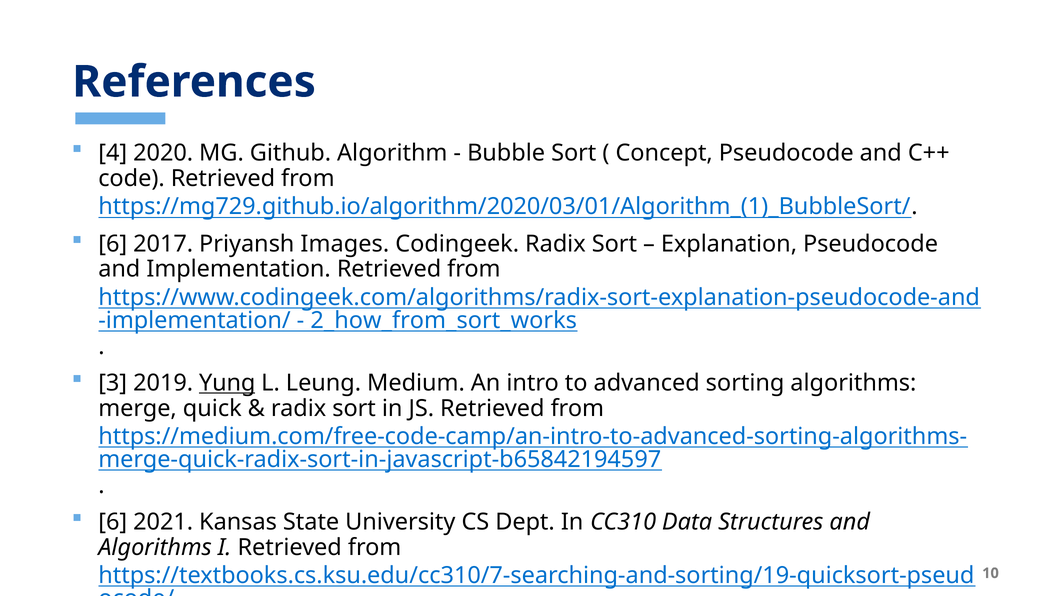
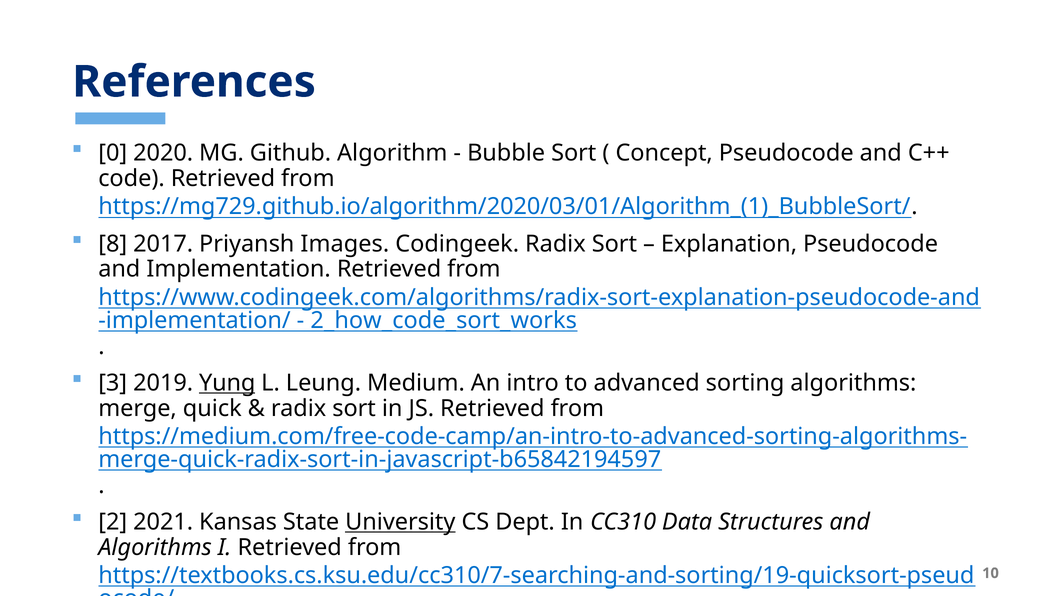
4: 4 -> 0 (113, 153)
6: 6 -> 8 (113, 244)
2_how_from_sort_works: 2_how_from_sort_works -> 2_how_code_sort_works (444, 320)
6: 6 -> 2 (113, 522)
University underline: none -> present (400, 522)
